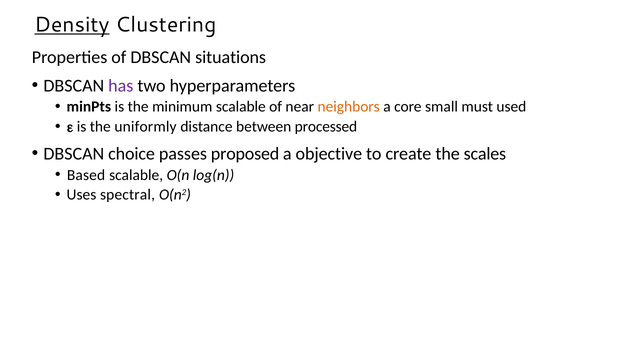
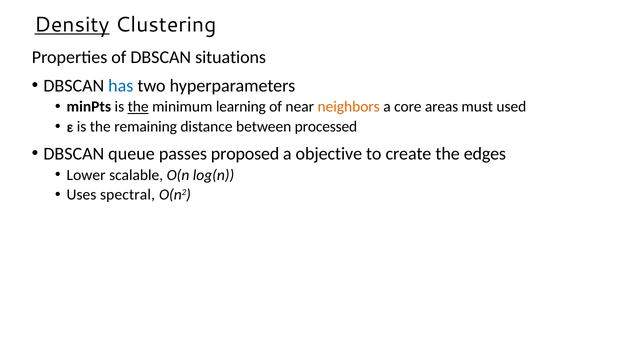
has colour: purple -> blue (121, 86)
the underline: none -> present (138, 107)
minimum scalable: scalable -> learning (241, 107)
small: small -> areas (442, 107)
uniformly: uniformly -> remaining (146, 127)
choice: choice -> queue (132, 154)
scales: scales -> edges (485, 154)
Based: Based -> Lower (86, 175)
